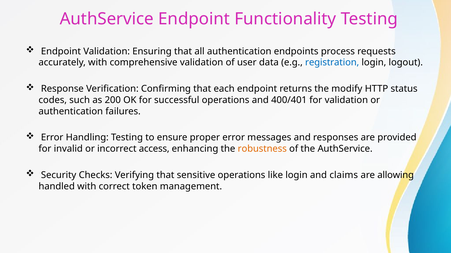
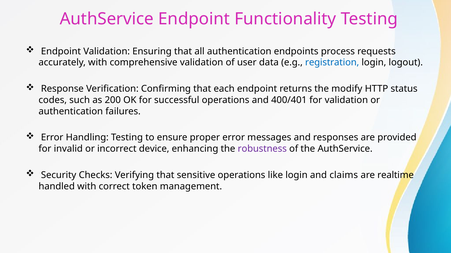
access: access -> device (154, 149)
robustness colour: orange -> purple (262, 149)
allowing: allowing -> realtime (396, 175)
